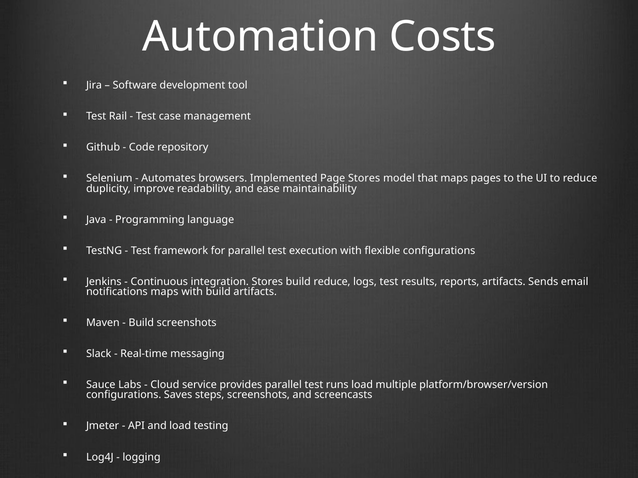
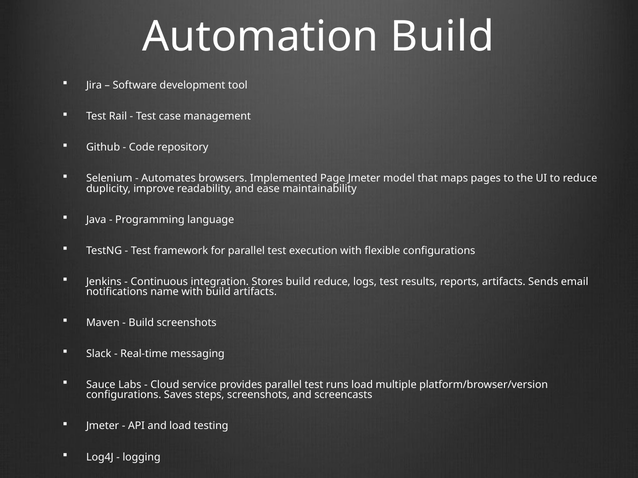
Automation Costs: Costs -> Build (442, 37)
Page Stores: Stores -> Jmeter (364, 179)
notifications maps: maps -> name (165, 292)
